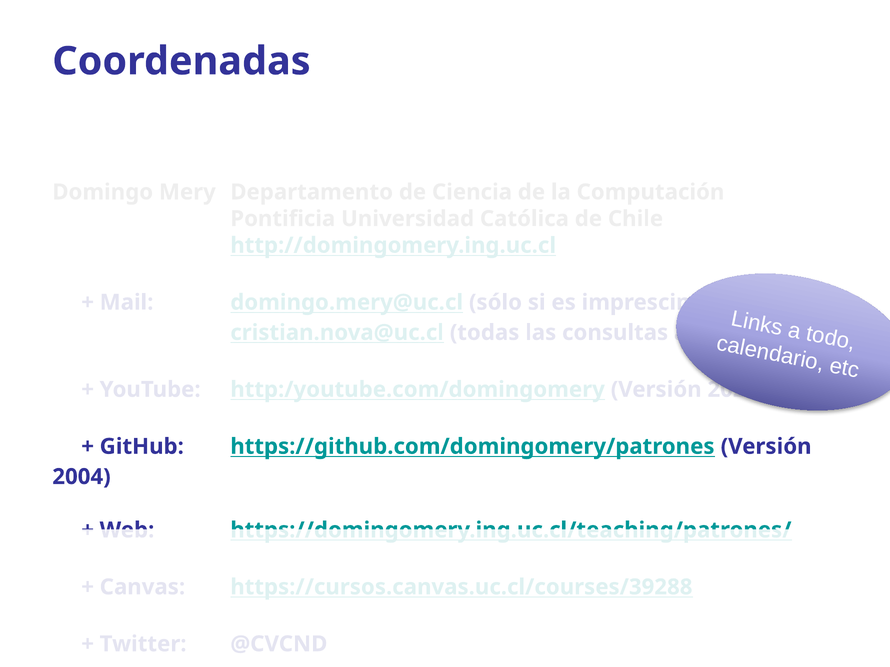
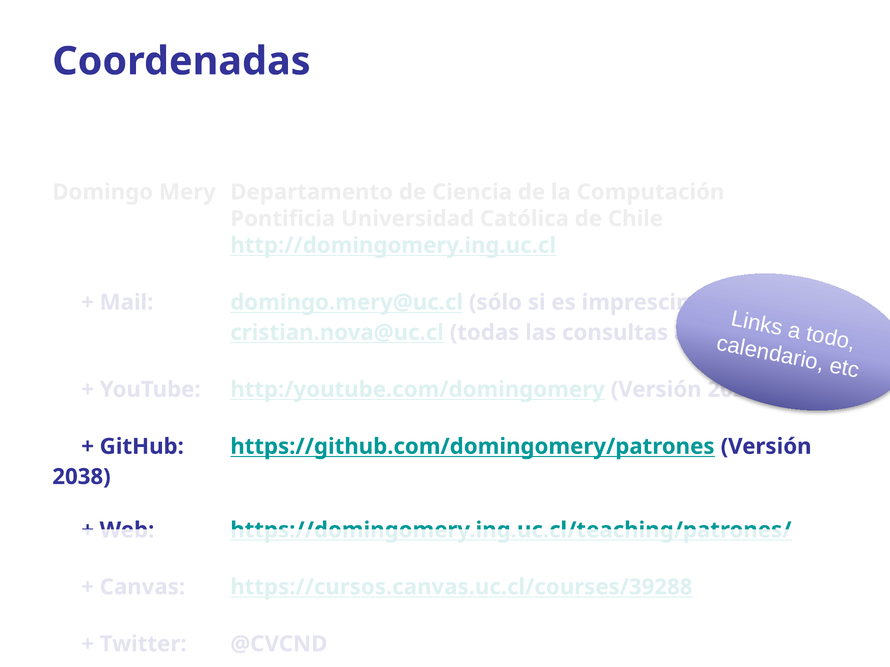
2004: 2004 -> 2038 (81, 477)
